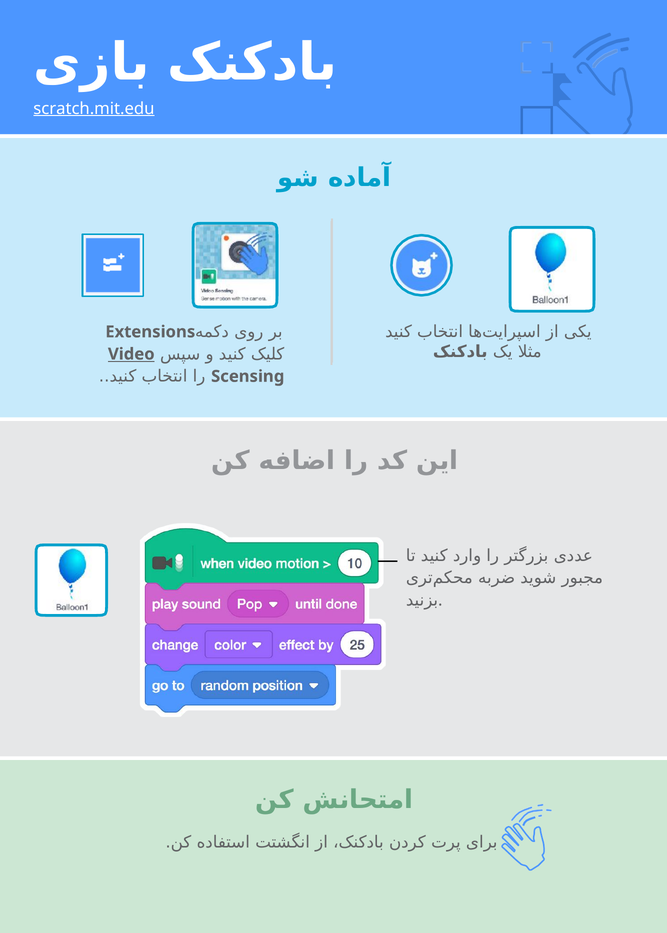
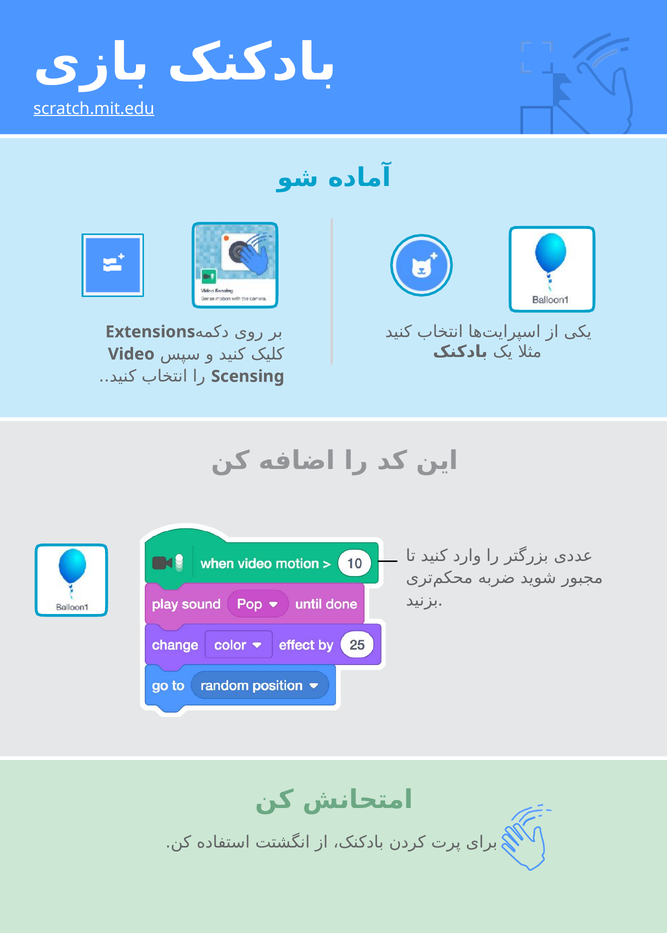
Video underline: present -> none (131, 354)
